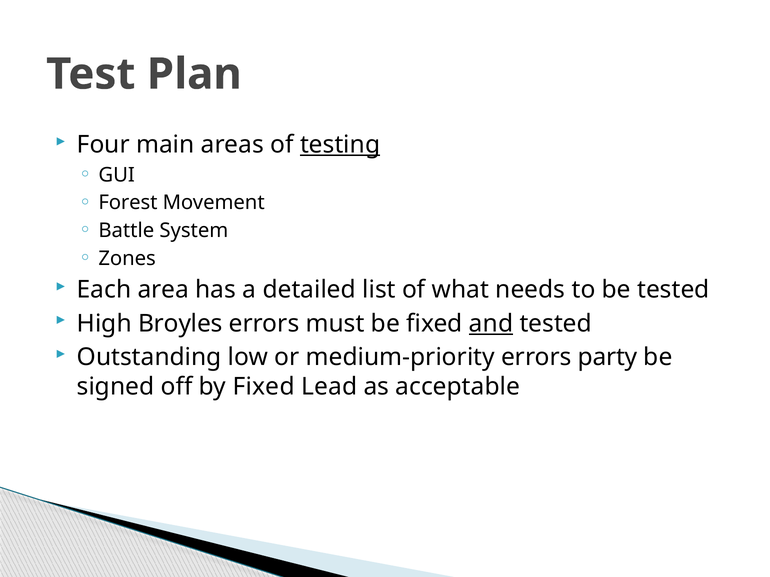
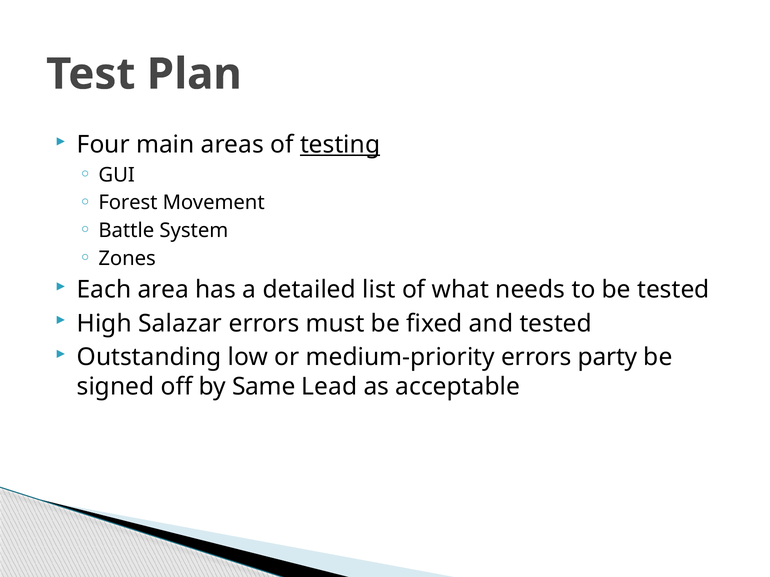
Broyles: Broyles -> Salazar (180, 324)
and underline: present -> none (491, 324)
by Fixed: Fixed -> Same (264, 387)
